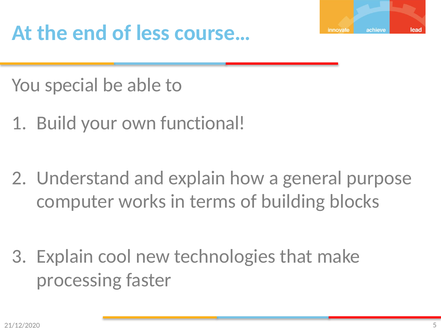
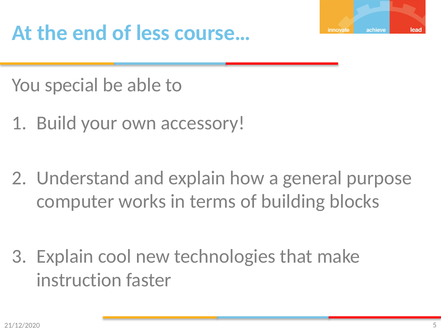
functional: functional -> accessory (203, 123)
processing: processing -> instruction (79, 280)
